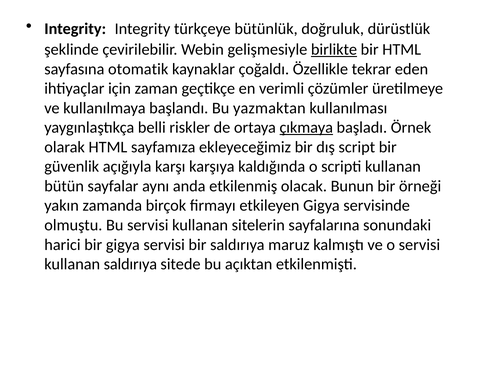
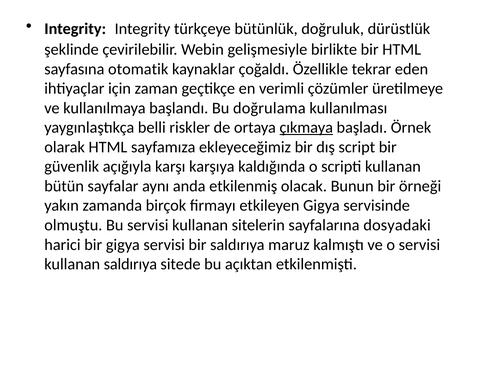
birlikte underline: present -> none (334, 49)
yazmaktan: yazmaktan -> doğrulama (269, 108)
sonundaki: sonundaki -> dosyadaki (397, 225)
